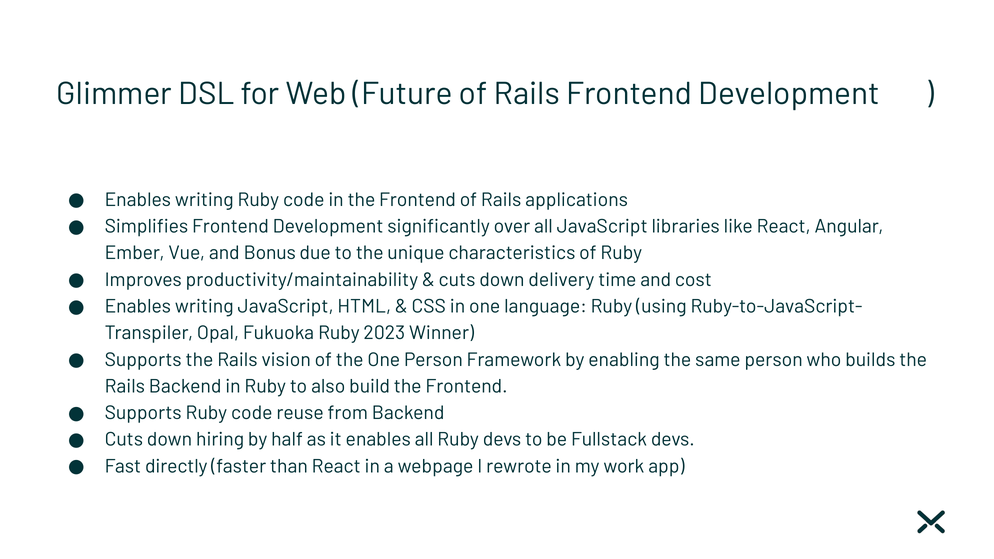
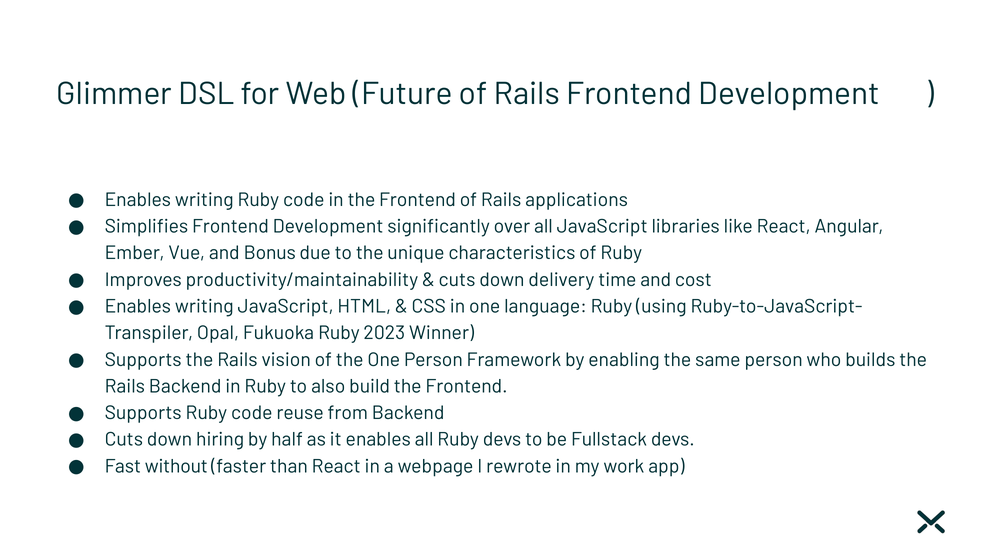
directly: directly -> without (176, 466)
